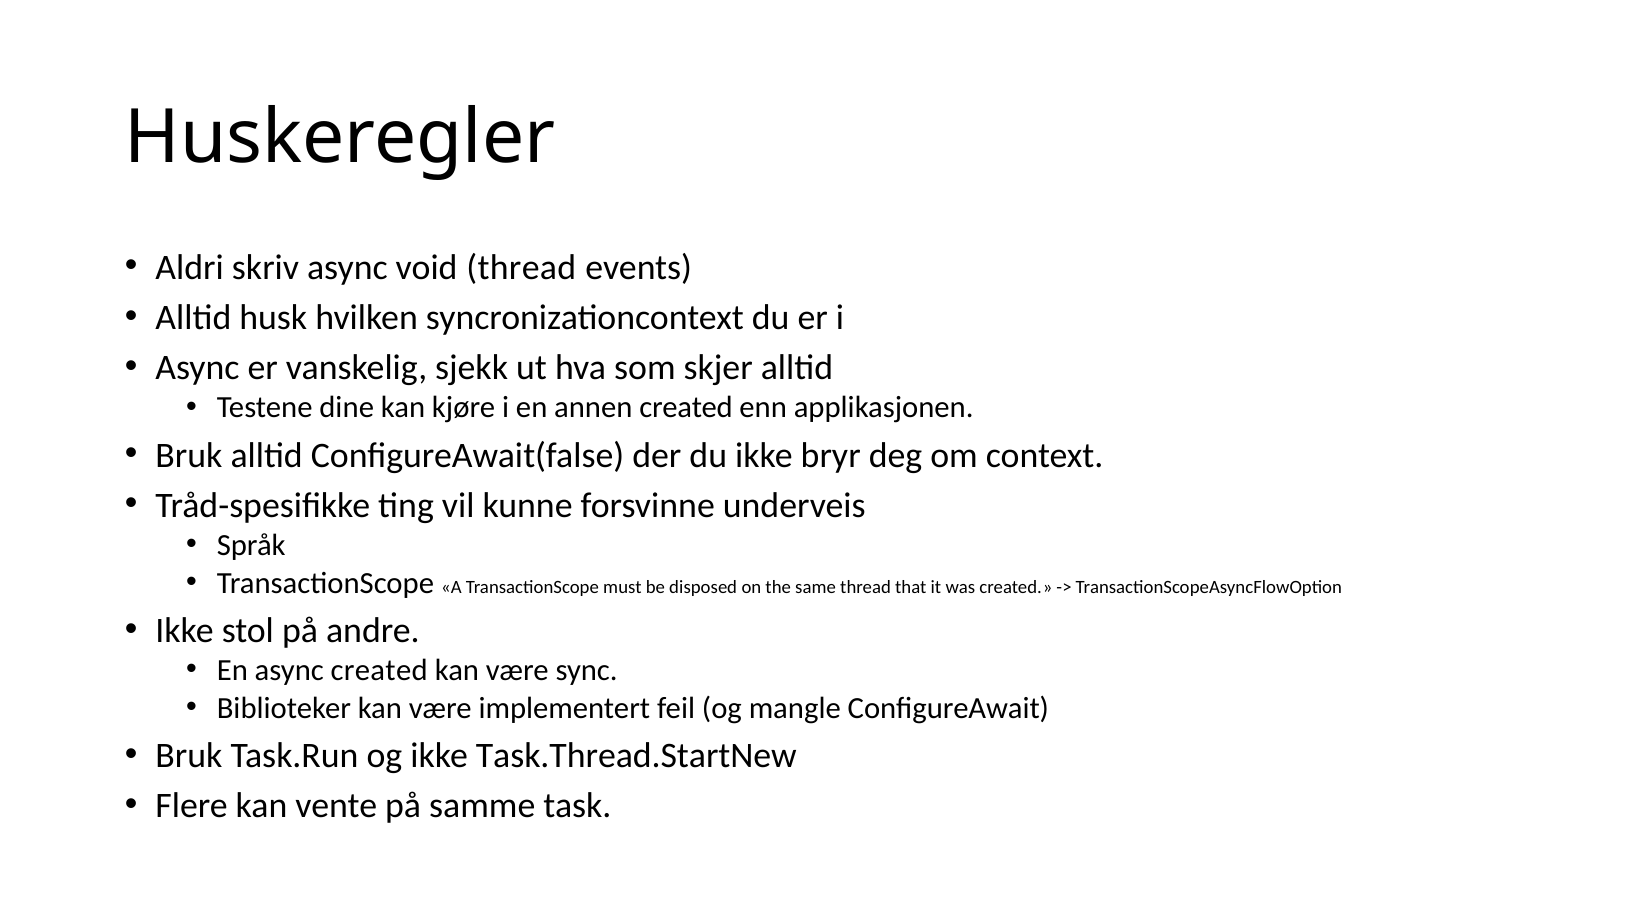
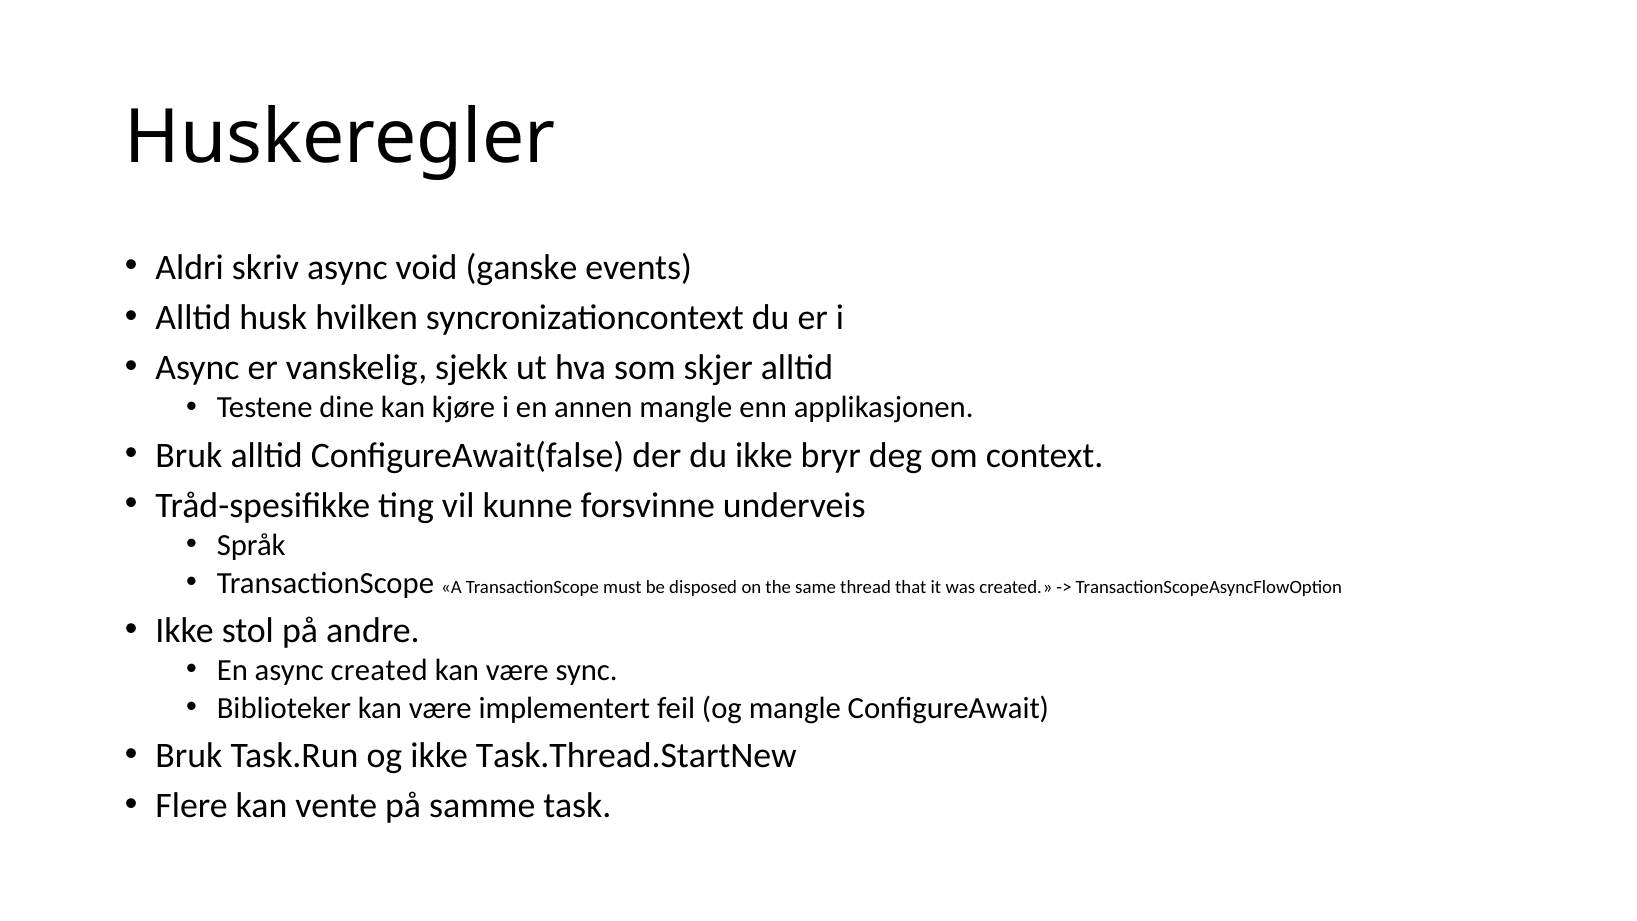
void thread: thread -> ganske (521, 267)
annen created: created -> mangle (686, 408)
